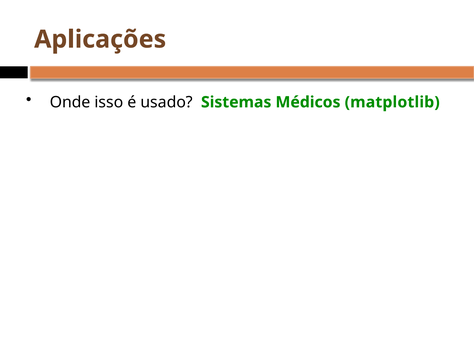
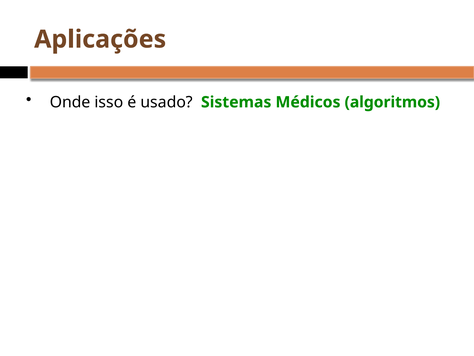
matplotlib: matplotlib -> algoritmos (392, 102)
